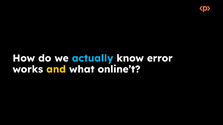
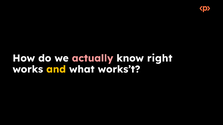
actually colour: light blue -> pink (93, 58)
error: error -> right (160, 58)
online’t: online’t -> works’t (119, 70)
